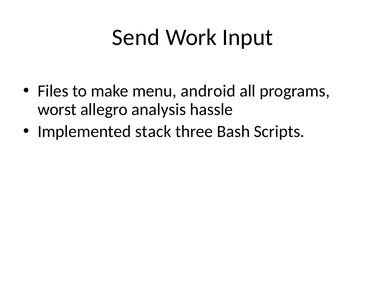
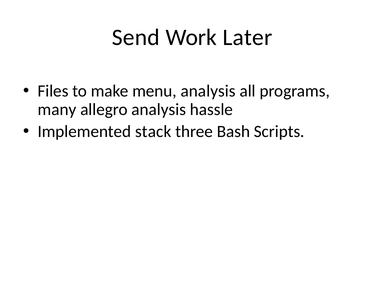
Input: Input -> Later (247, 37)
menu android: android -> analysis (208, 91)
worst: worst -> many (57, 109)
